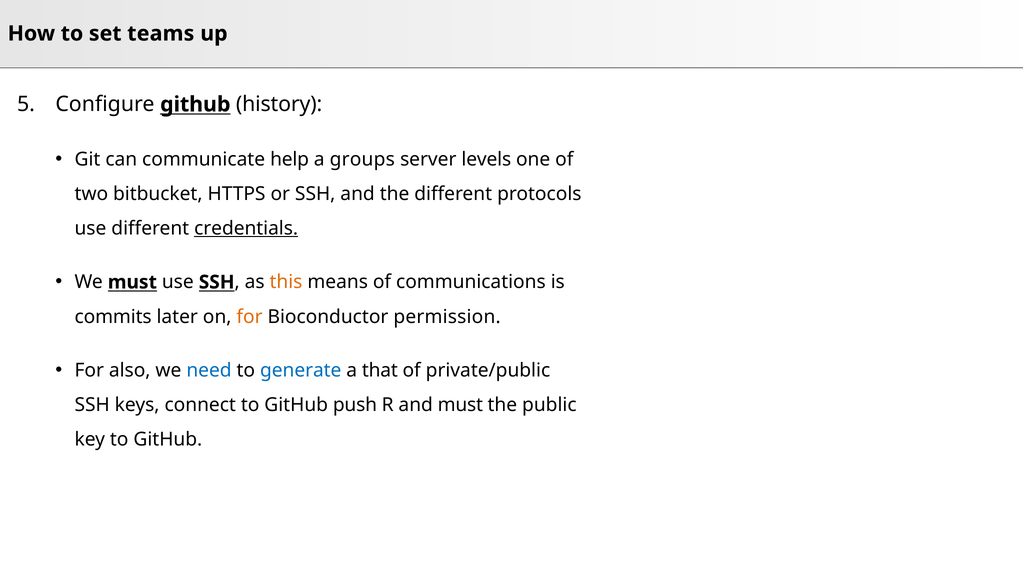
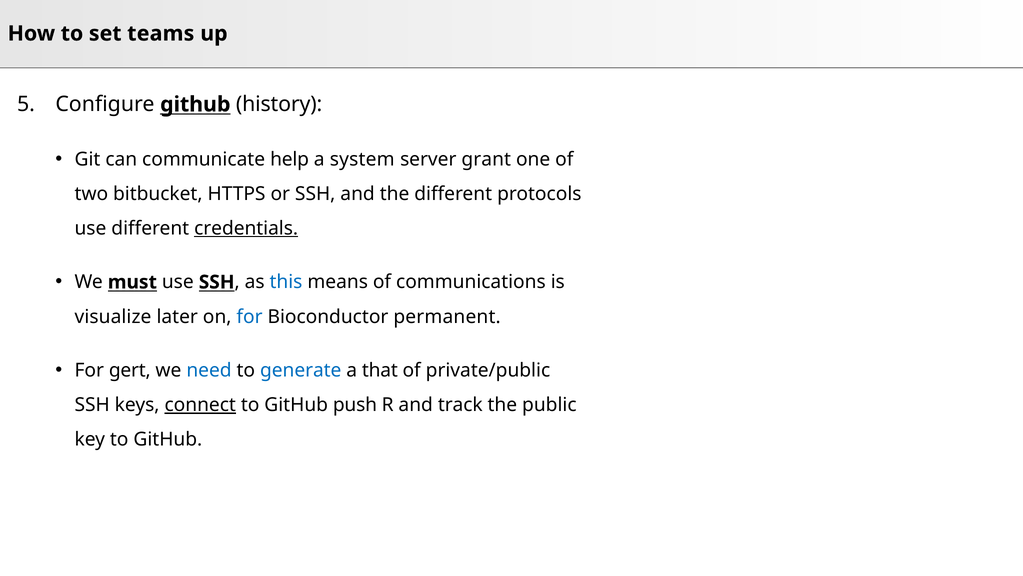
groups: groups -> system (362, 159)
levels: levels -> grant (486, 159)
this colour: orange -> blue (286, 282)
commits: commits -> visualize (113, 316)
for colour: orange -> blue (250, 316)
permission: permission -> permanent (447, 316)
also: also -> gert (130, 370)
connect underline: none -> present (200, 405)
and must: must -> track (460, 405)
